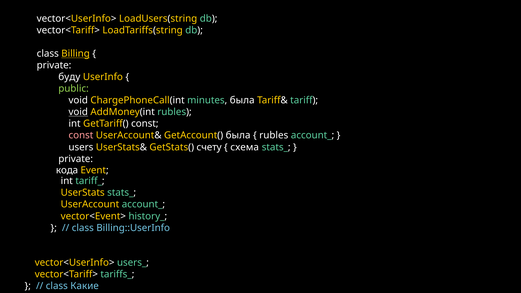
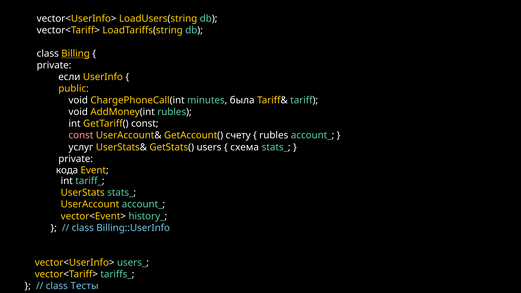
буду: буду -> если (69, 77)
public colour: light green -> yellow (74, 89)
void underline: present -> none (78, 112)
GetAccount( была: была -> счету (238, 135)
users: users -> услуг (81, 147)
счету: счету -> users (209, 147)
Какие: Какие -> Тесты (85, 286)
